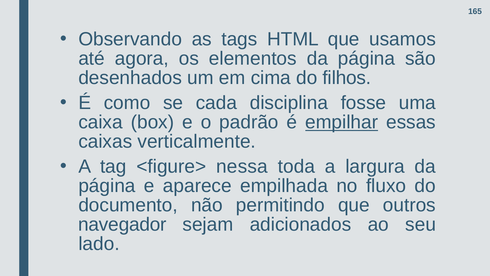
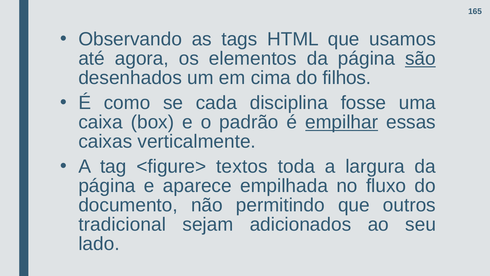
são underline: none -> present (420, 59)
nessa: nessa -> textos (242, 166)
navegador: navegador -> tradicional (122, 224)
